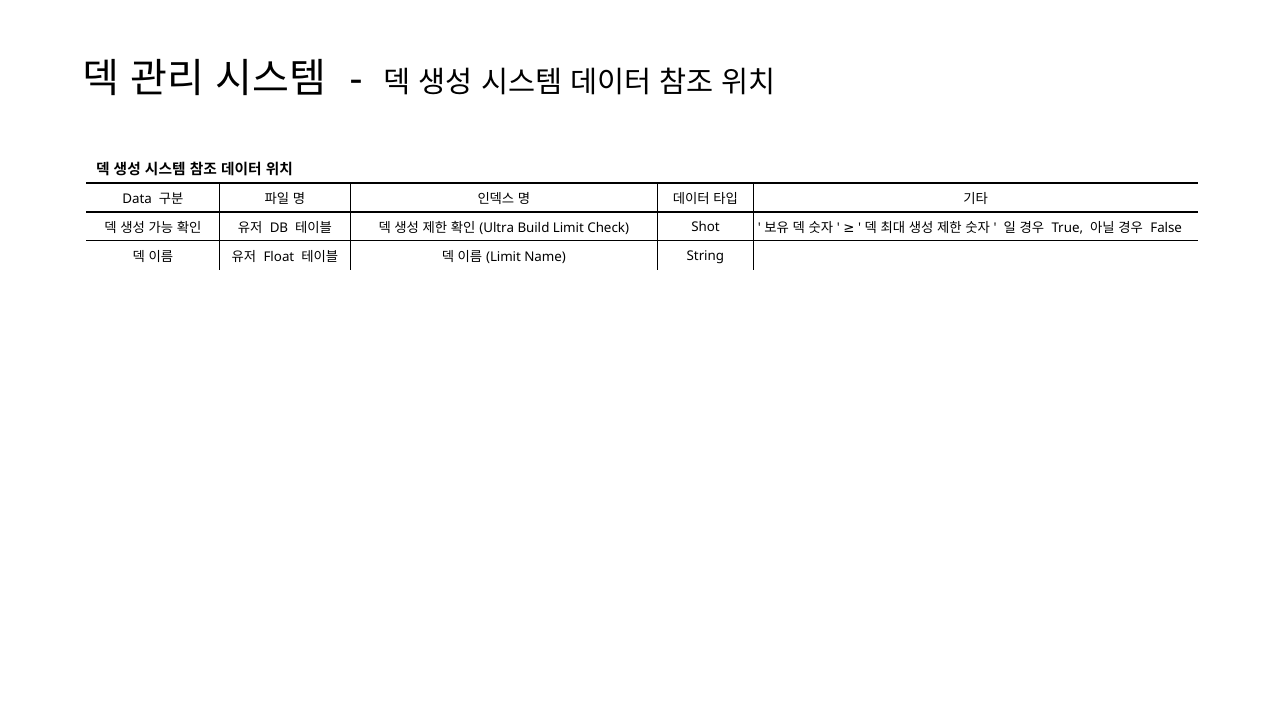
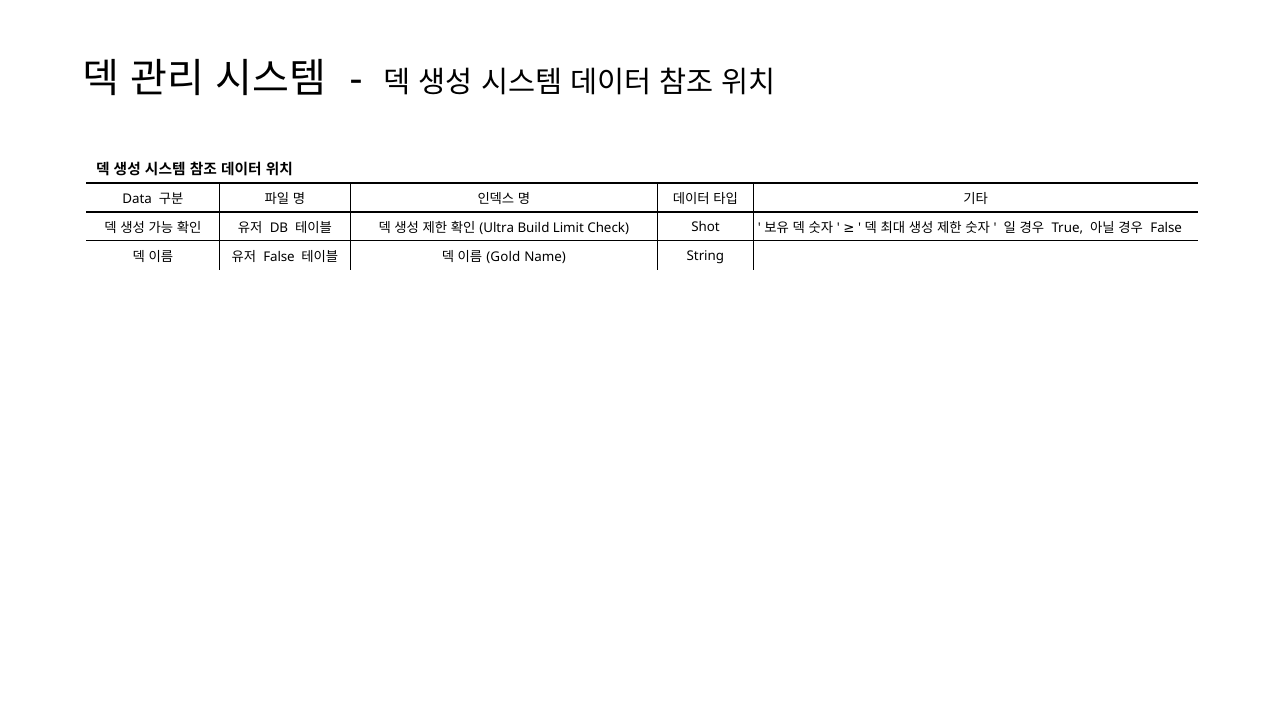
Float: Float -> False (279, 257)
Limit: Limit -> Gold (503, 257)
